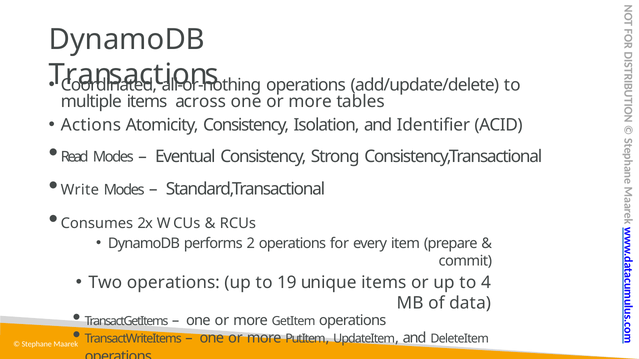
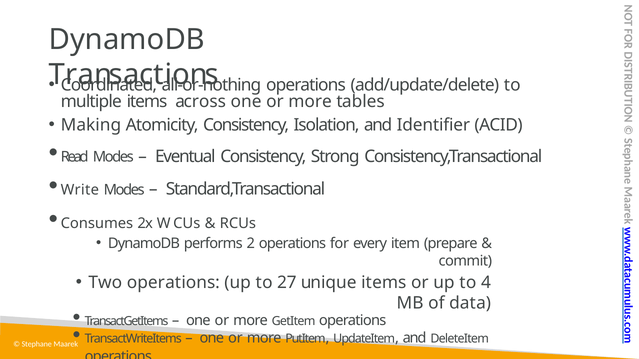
Actions: Actions -> Making (91, 125)
19: 19 -> 27 (287, 283)
